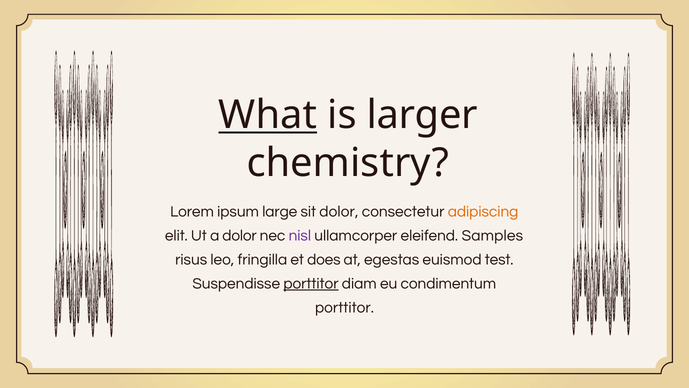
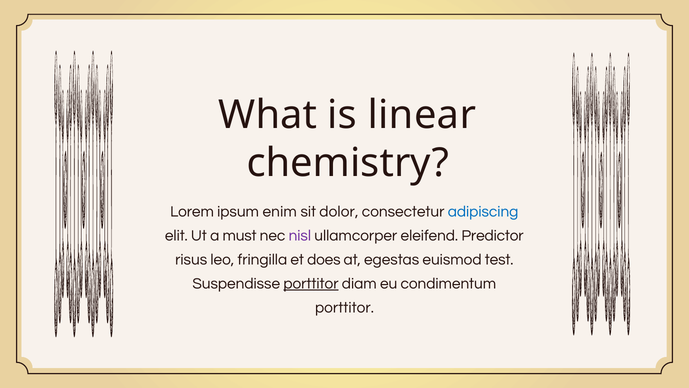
What underline: present -> none (268, 115)
larger: larger -> linear (422, 115)
large: large -> enim (280, 212)
adipiscing colour: orange -> blue (483, 212)
a dolor: dolor -> must (240, 235)
Samples: Samples -> Predictor (493, 235)
